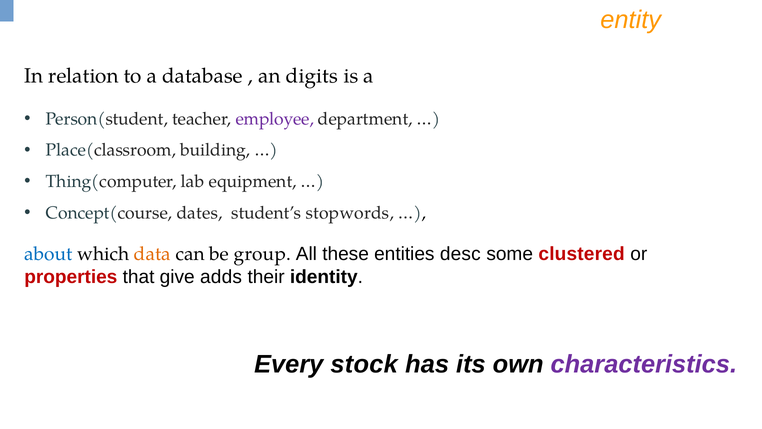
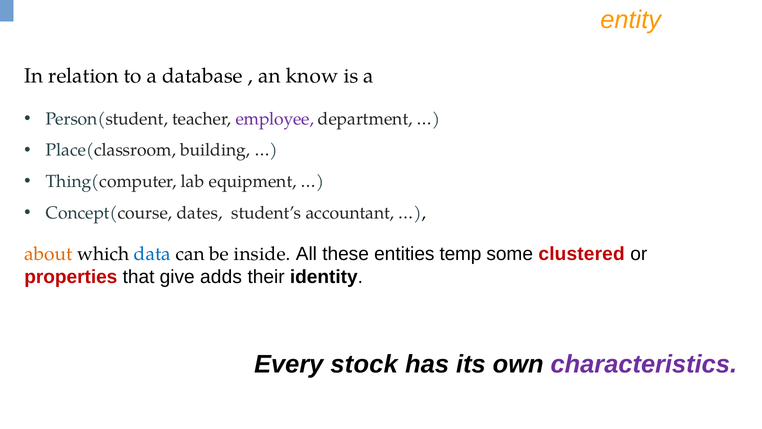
digits: digits -> know (312, 76)
stopwords: stopwords -> accountant (350, 213)
about colour: blue -> orange (48, 254)
data colour: orange -> blue (152, 254)
group: group -> inside (262, 254)
desc: desc -> temp (461, 254)
